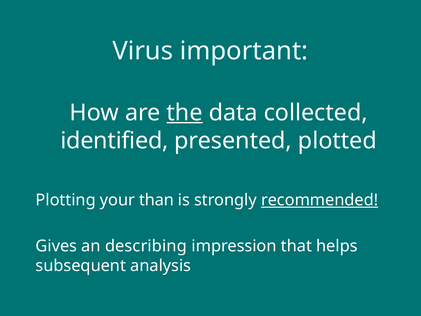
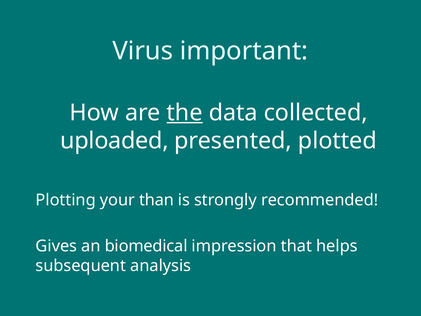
identified: identified -> uploaded (114, 141)
recommended underline: present -> none (320, 200)
describing: describing -> biomedical (146, 246)
